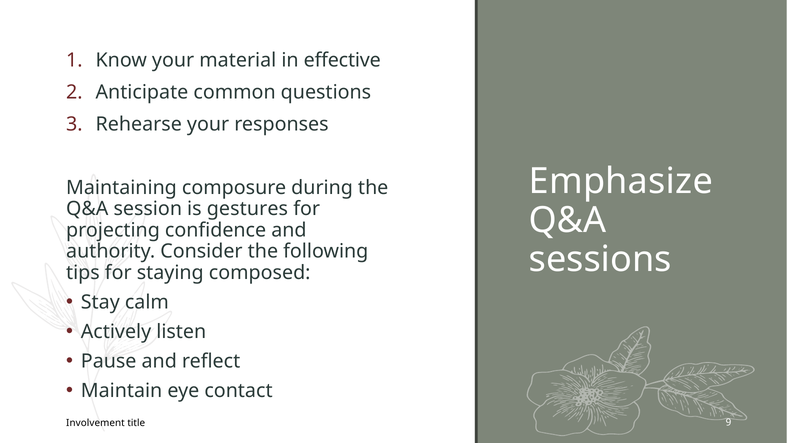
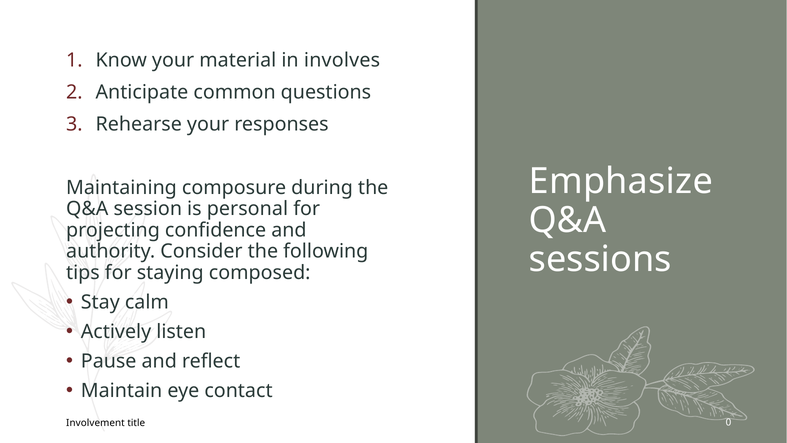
effective: effective -> involves (342, 60)
gestures: gestures -> personal (247, 209)
9: 9 -> 0 (729, 422)
